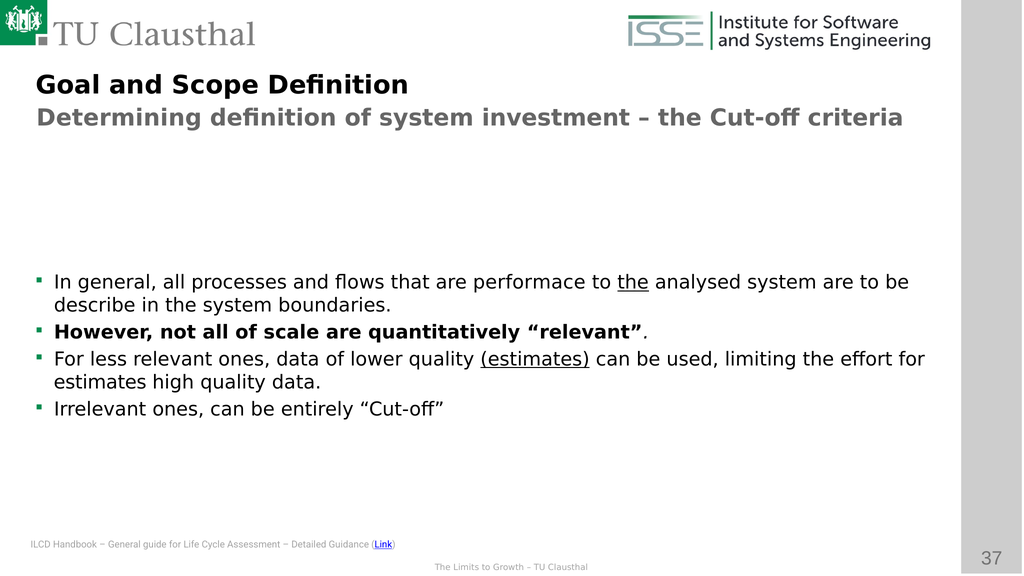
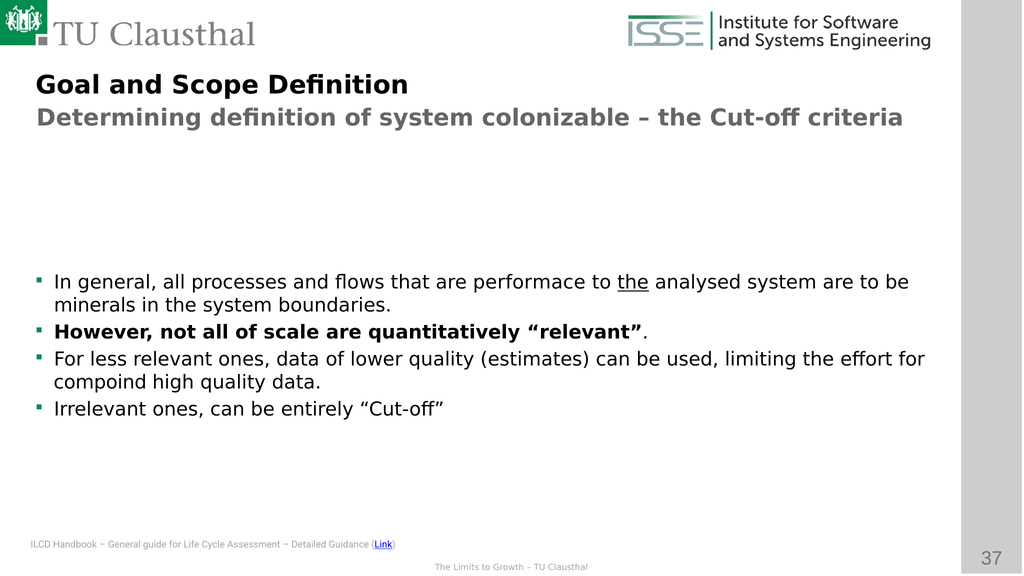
investment: investment -> colonizable (556, 118)
describe: describe -> minerals (95, 306)
estimates underline: present -> none (535, 359)
estimates: estimates -> compoind (100, 382)
